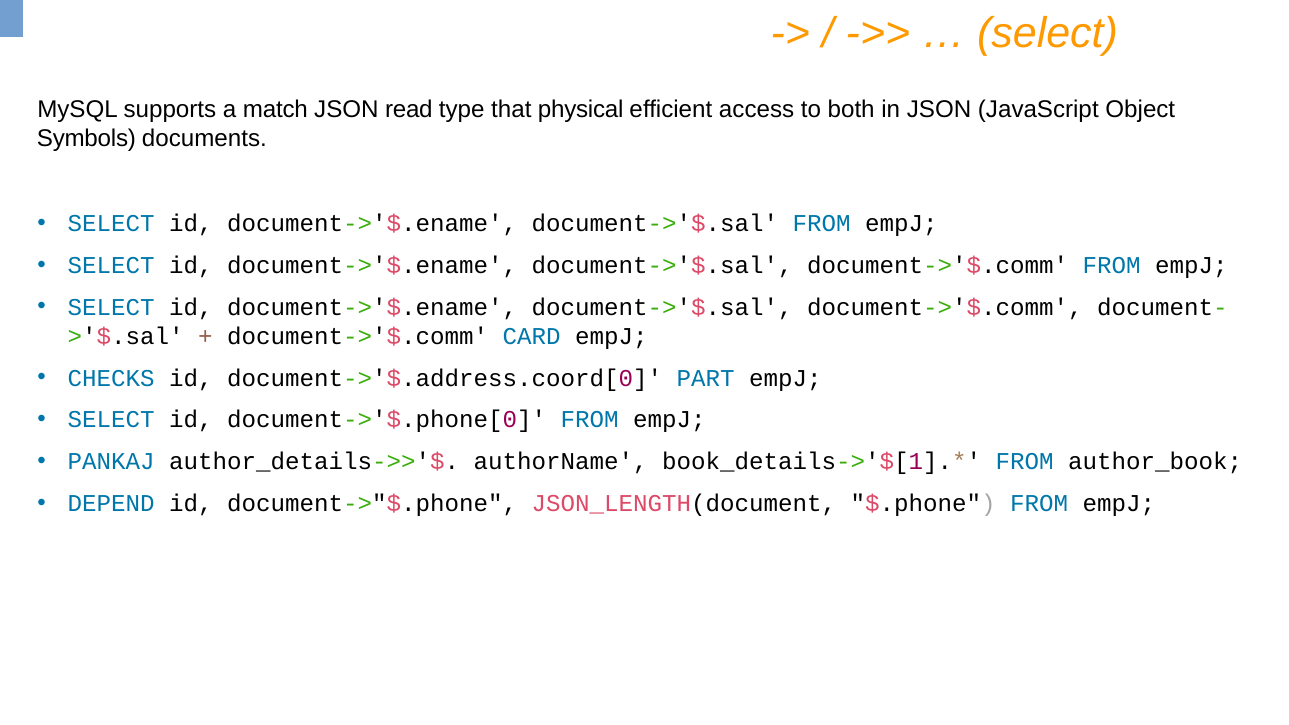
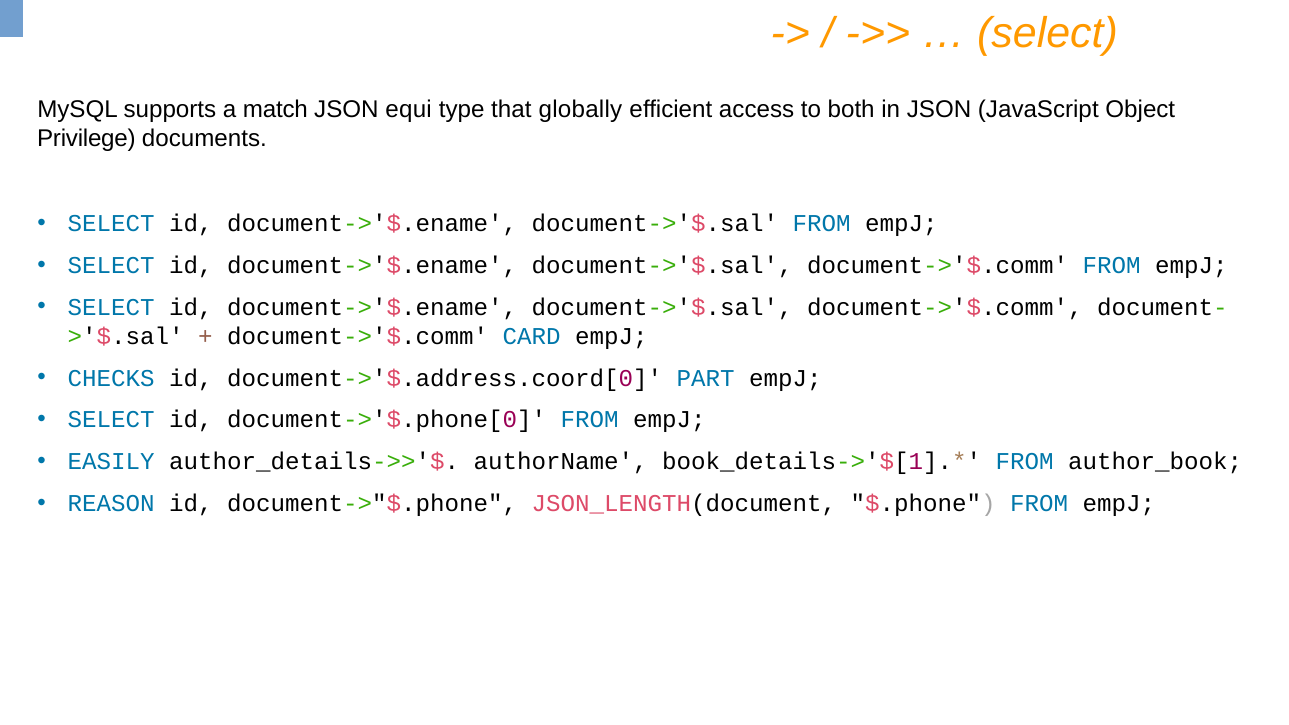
read: read -> equi (409, 110)
physical: physical -> globally (580, 110)
Symbols: Symbols -> Privilege (86, 139)
PANKAJ: PANKAJ -> EASILY (111, 462)
DEPEND: DEPEND -> REASON (111, 504)
